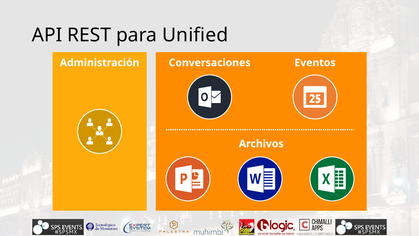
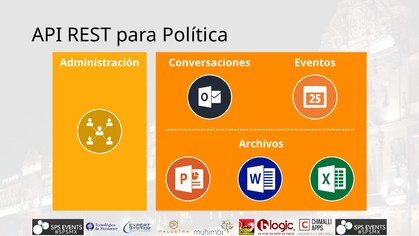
Unified: Unified -> Política (195, 35)
